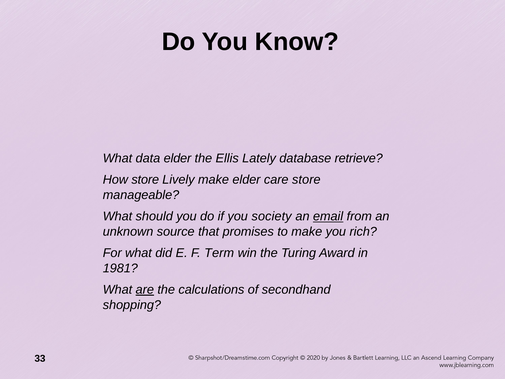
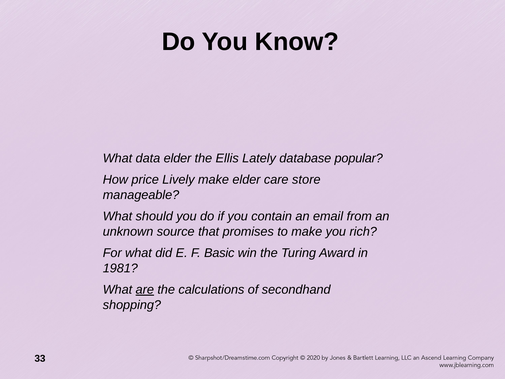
retrieve: retrieve -> popular (359, 158)
How store: store -> price (145, 180)
society: society -> contain (272, 216)
email underline: present -> none (328, 216)
Term: Term -> Basic (219, 253)
